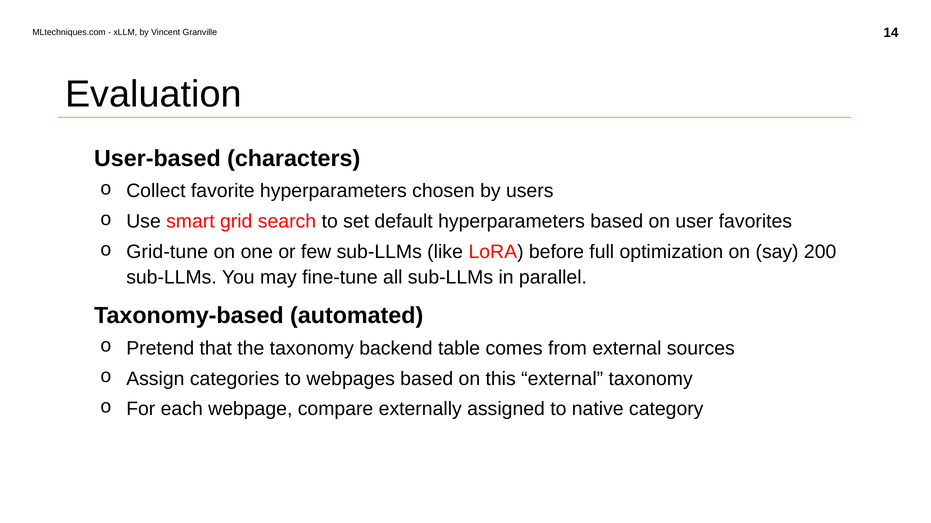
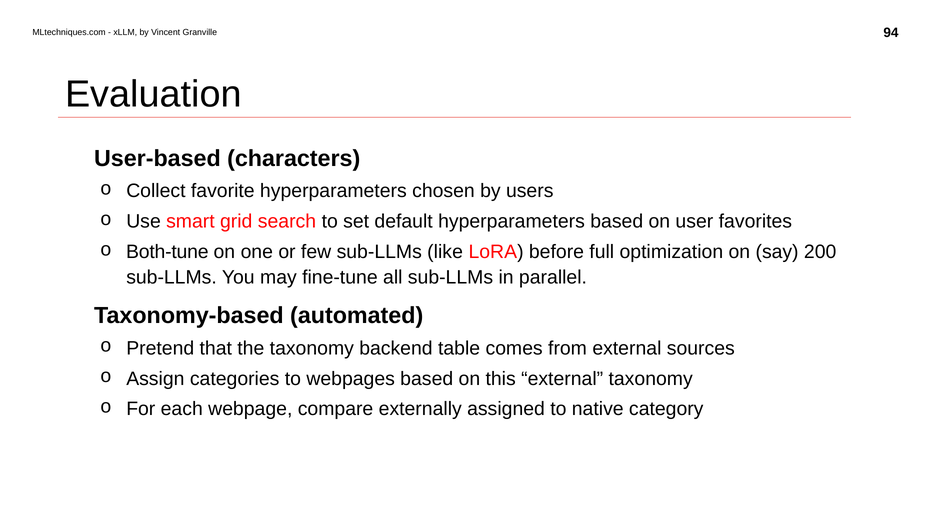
14: 14 -> 94 (891, 33)
Grid-tune: Grid-tune -> Both-tune (167, 252)
